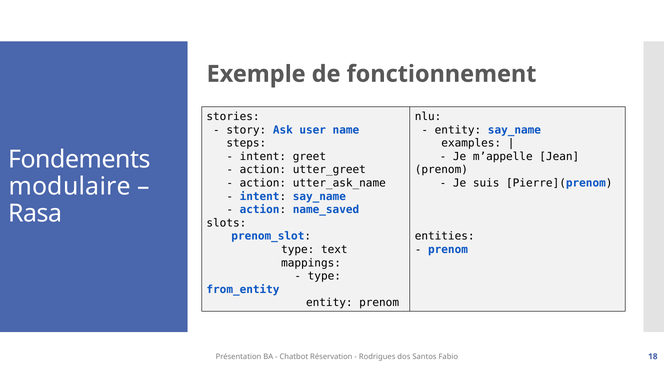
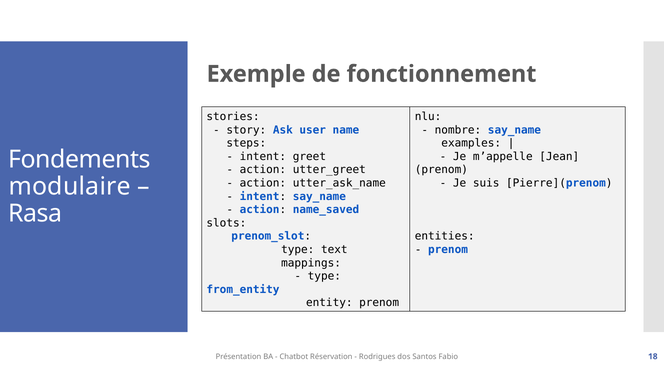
entity: entity -> nombre (458, 130)
